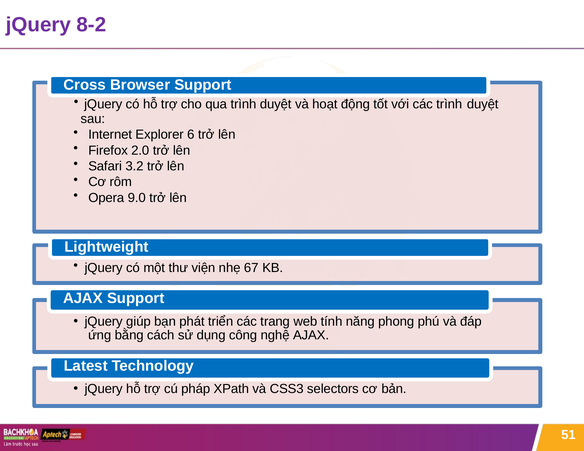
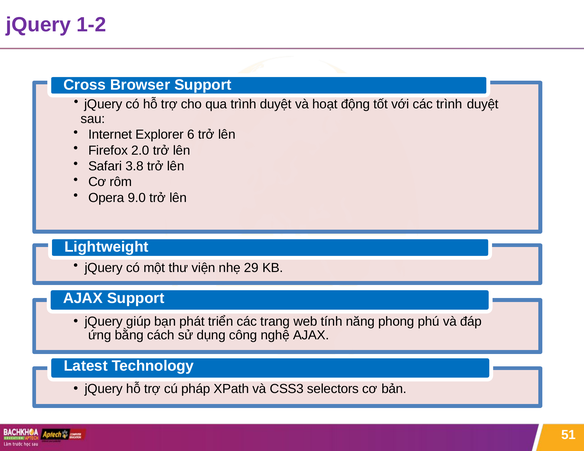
8-2: 8-2 -> 1-2 (91, 25)
3.2: 3.2 -> 3.8 (134, 166)
67: 67 -> 29 (251, 268)
